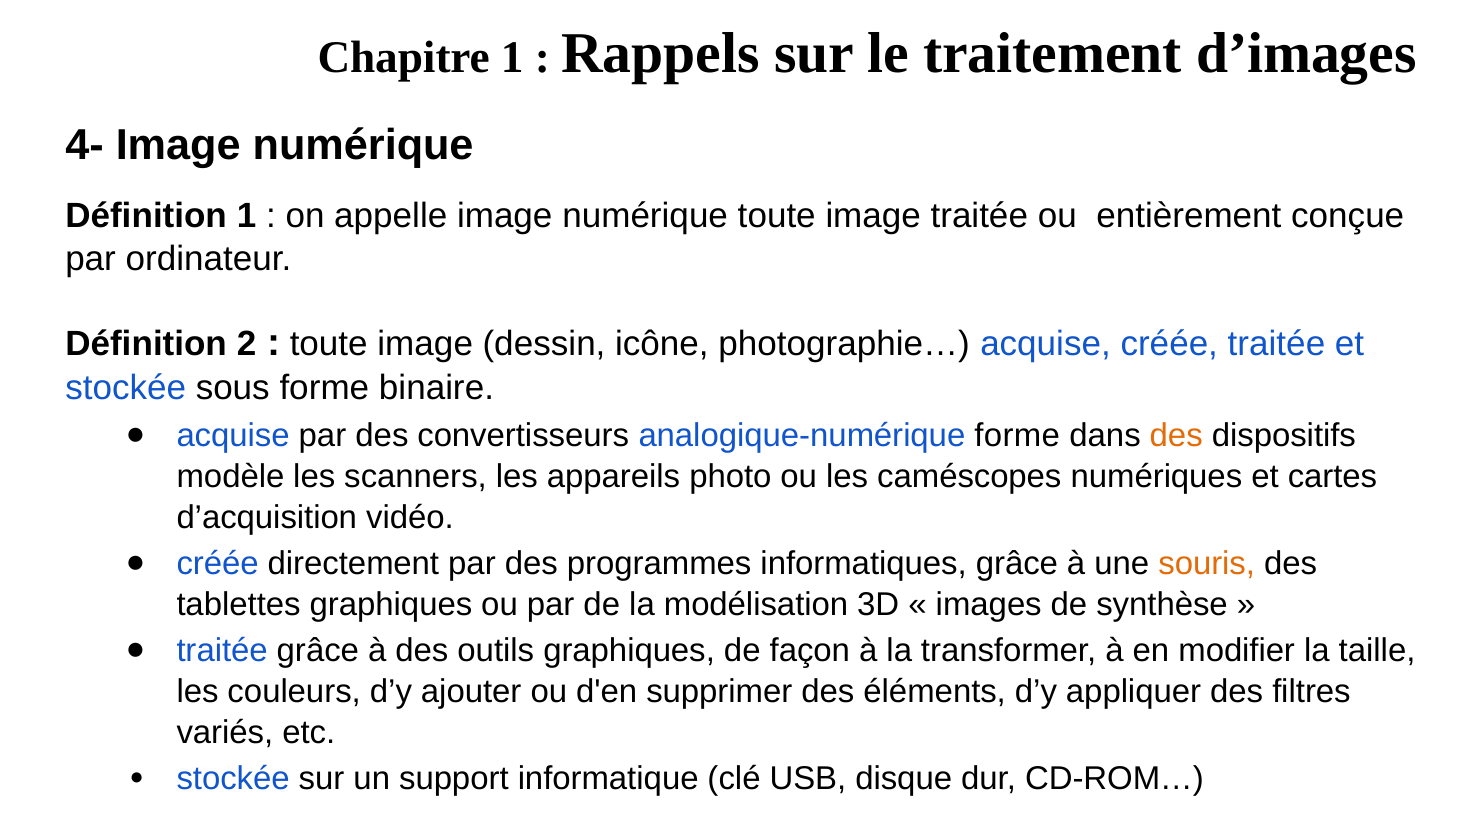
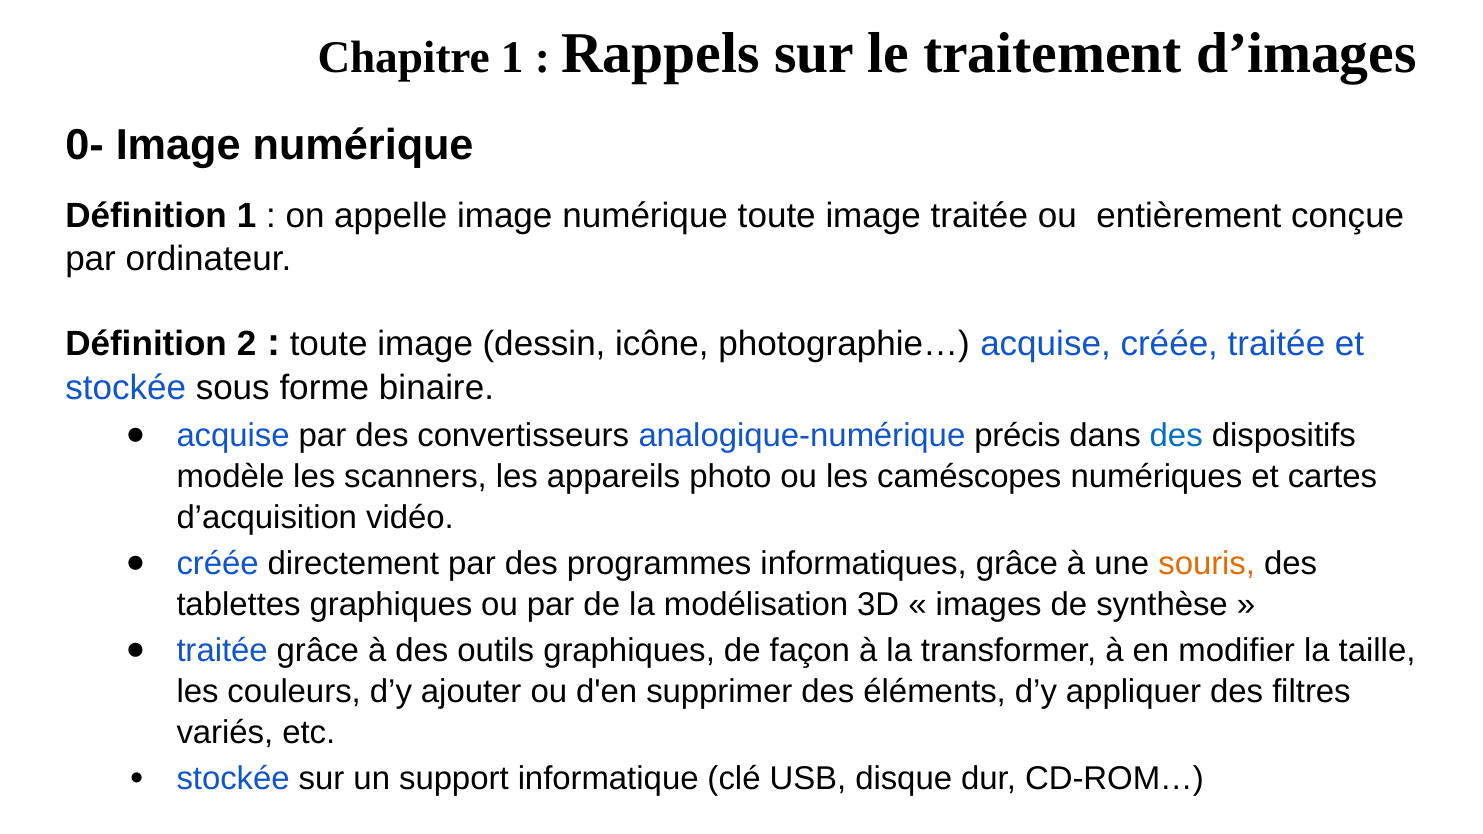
4-: 4- -> 0- (85, 145)
analogique-numérique forme: forme -> précis (1018, 436)
des colour: orange -> blue (1176, 436)
